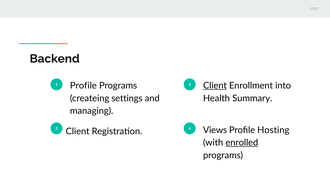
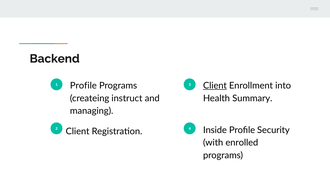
settings: settings -> instruct (127, 99)
Views: Views -> Inside (215, 130)
Hosting: Hosting -> Security (273, 130)
enrolled underline: present -> none (242, 143)
